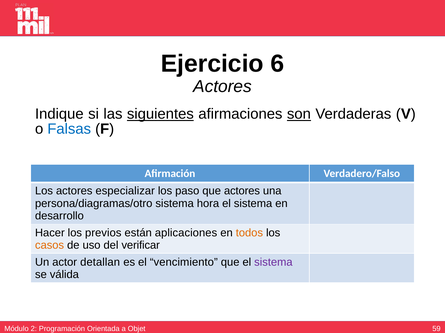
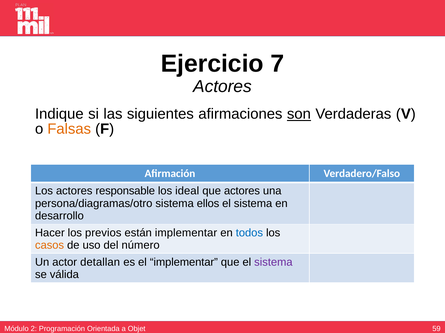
6: 6 -> 7 (277, 64)
siguientes underline: present -> none (160, 114)
Falsas colour: blue -> orange (69, 129)
especializar: especializar -> responsable (125, 191)
paso: paso -> ideal (187, 191)
hora: hora -> ellos (208, 204)
están aplicaciones: aplicaciones -> implementar (186, 233)
todos colour: orange -> blue (249, 233)
verificar: verificar -> número (141, 246)
el vencimiento: vencimiento -> implementar (184, 263)
